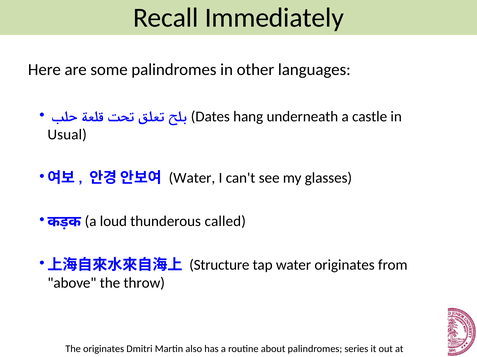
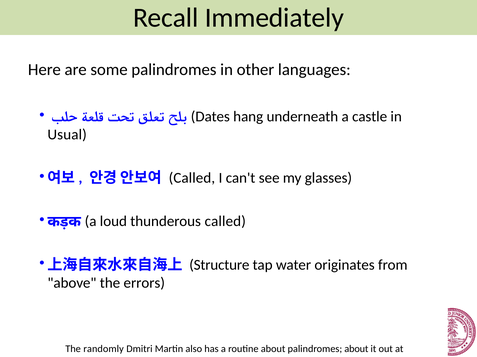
Water: Water -> Called (192, 178)
throw: throw -> errors (144, 283)
The originates: originates -> randomly (104, 350)
palindromes series: series -> about (356, 350)
